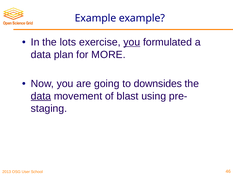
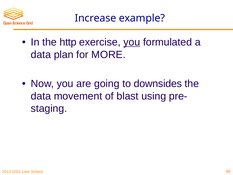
Example: Example -> Increase (95, 18)
lots: lots -> http (68, 42)
data underline: present -> none (41, 96)
